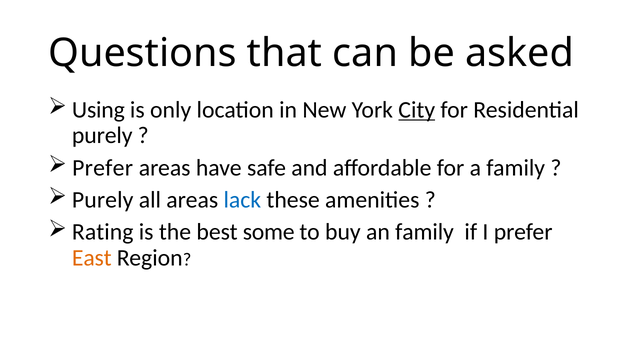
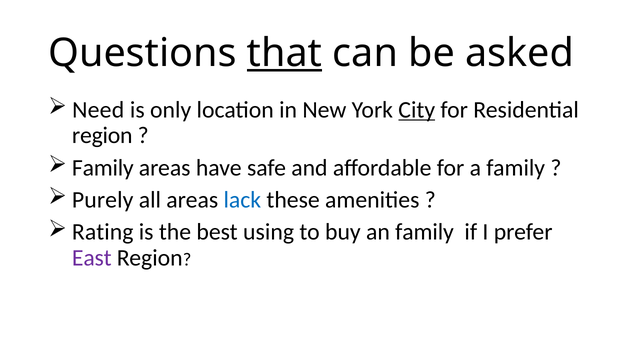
that underline: none -> present (284, 53)
Using: Using -> Need (98, 110)
purely: purely -> region (102, 135)
Prefer: Prefer -> Family (103, 168)
some: some -> using (269, 232)
East colour: orange -> purple (92, 258)
